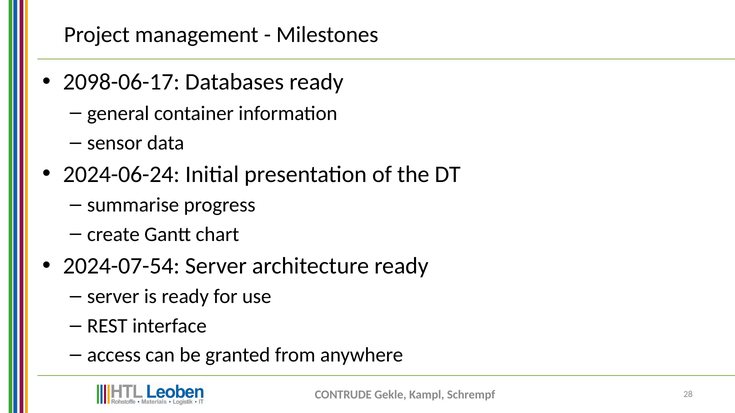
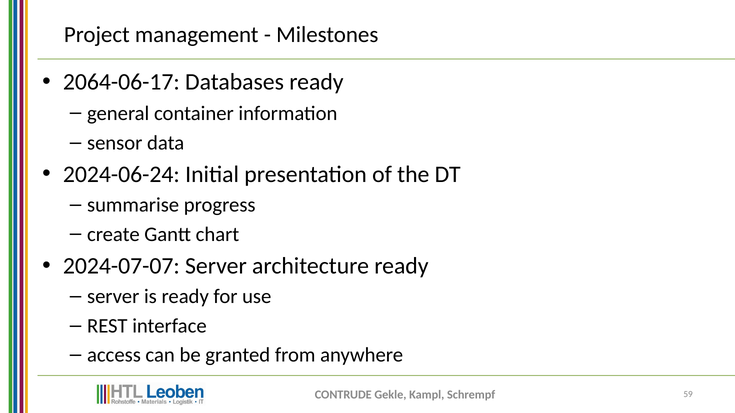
2098-06-17: 2098-06-17 -> 2064-06-17 (121, 82)
2024-07-54: 2024-07-54 -> 2024-07-07 (121, 266)
28: 28 -> 59 (688, 395)
